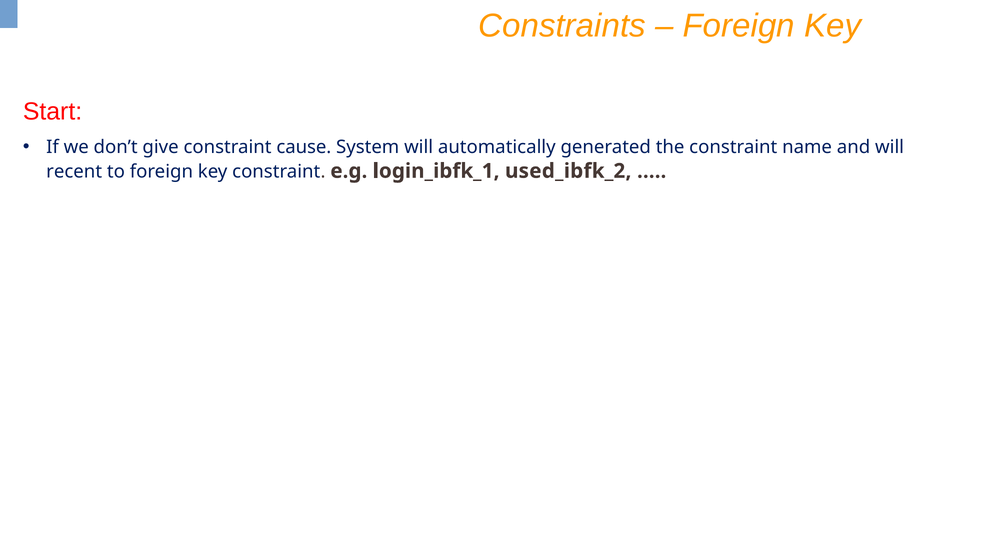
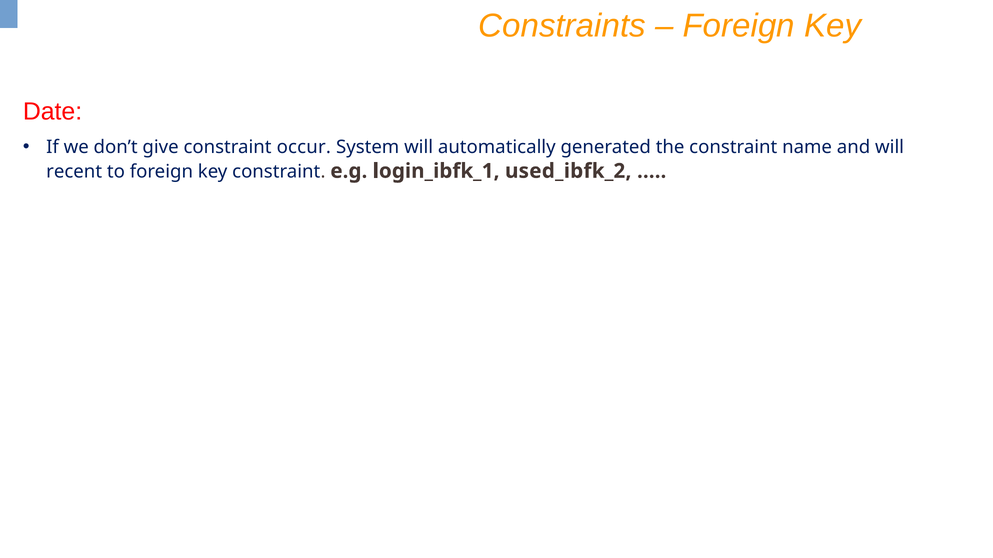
Start: Start -> Date (53, 112)
cause: cause -> occur (304, 147)
